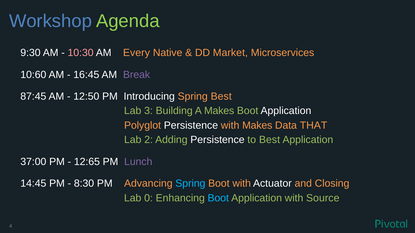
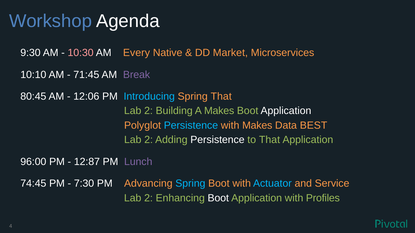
Agenda colour: light green -> white (128, 21)
10:60: 10:60 -> 10:10 (33, 75)
16:45: 16:45 -> 71:45 (86, 75)
87:45: 87:45 -> 80:45 (33, 97)
12:50: 12:50 -> 12:06 (86, 97)
Introducing colour: white -> light blue (149, 97)
Spring Best: Best -> That (221, 97)
3: 3 -> 2 (149, 111)
Persistence colour: white -> light blue (191, 126)
THAT: THAT -> BEST (314, 126)
to Best: Best -> That (270, 140)
37:00: 37:00 -> 96:00 (33, 162)
12:65: 12:65 -> 12:87 (87, 162)
14:45: 14:45 -> 74:45 (33, 184)
8:30: 8:30 -> 7:30 (84, 184)
Actuator colour: white -> light blue (272, 184)
Closing: Closing -> Service (332, 184)
0: 0 -> 2 (149, 198)
Boot colour: light blue -> white (218, 198)
Source: Source -> Profiles (323, 198)
